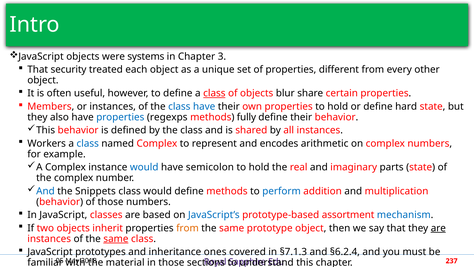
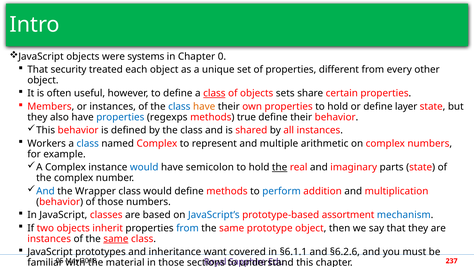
3: 3 -> 0 (222, 56)
blur: blur -> sets (285, 93)
have colour: blue -> orange (204, 106)
hard: hard -> layer (406, 106)
fully: fully -> true (246, 117)
encodes: encodes -> multiple (279, 143)
the underline: none -> present (280, 167)
Snippets: Snippets -> Wrapper (95, 191)
from colour: orange -> blue (187, 228)
are underline: present -> none (438, 228)
ones: ones -> want (215, 252)
§7.1.3: §7.1.3 -> §6.1.1 (293, 252)
§6.2.4: §6.2.4 -> §6.2.6 (345, 252)
